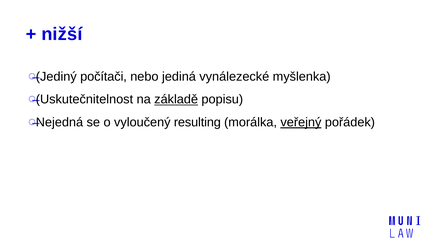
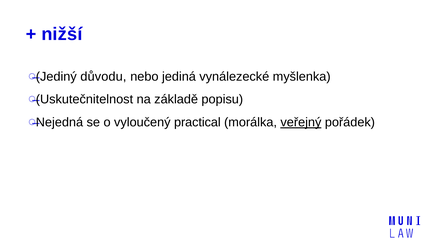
počítači: počítači -> důvodu (103, 77)
základě underline: present -> none (176, 100)
resulting: resulting -> practical (197, 122)
